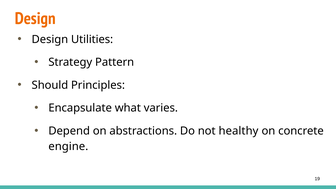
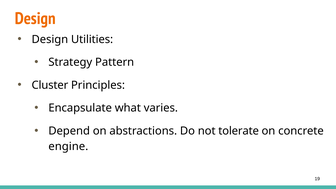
Should: Should -> Cluster (50, 85)
healthy: healthy -> tolerate (239, 131)
